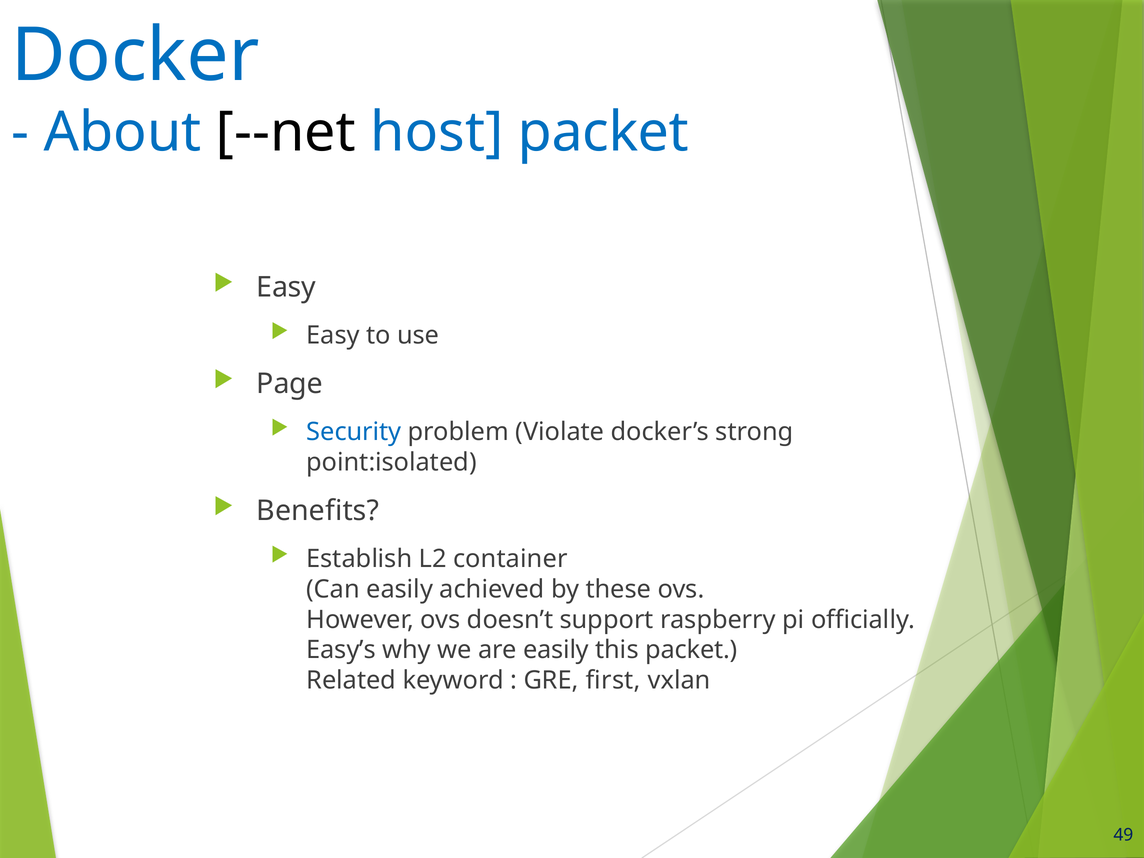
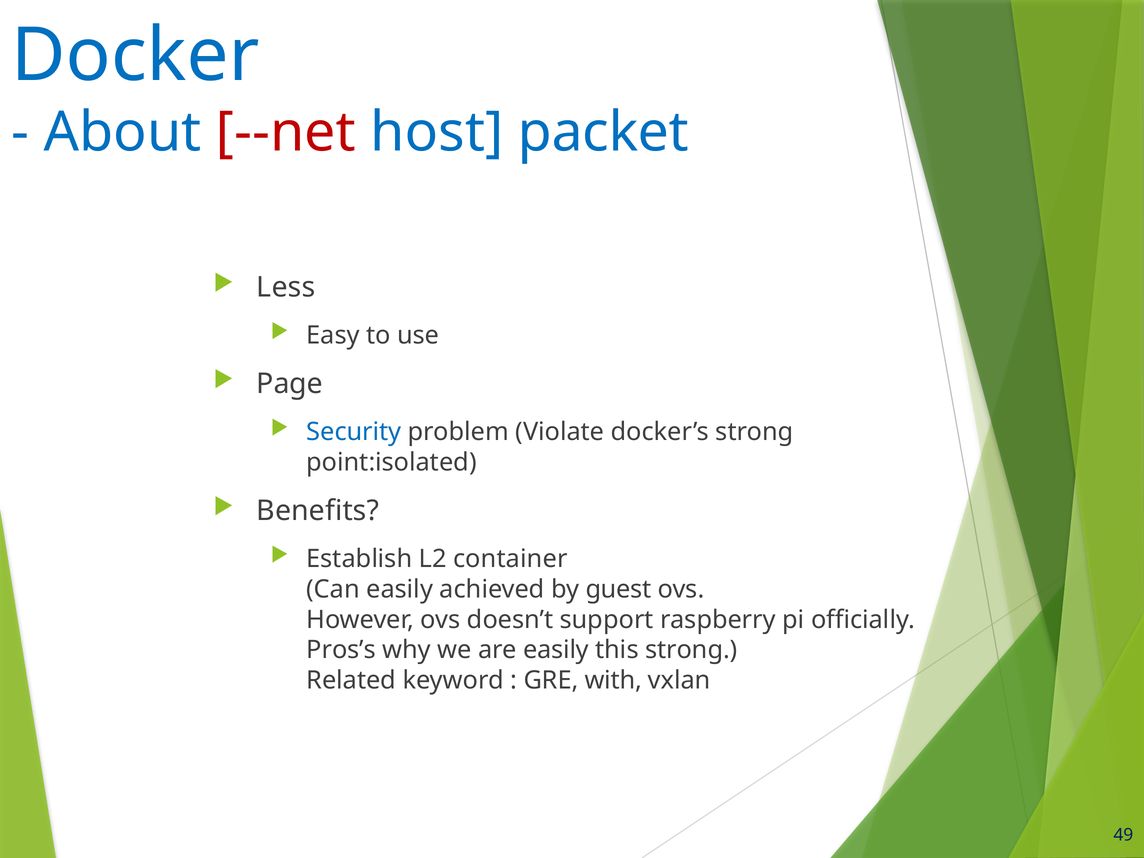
--net colour: black -> red (286, 133)
Easy: Easy -> Less (286, 287)
these: these -> guest (619, 589)
Easy’s: Easy’s -> Pros’s (341, 650)
this packet: packet -> strong (691, 650)
first: first -> with (613, 681)
